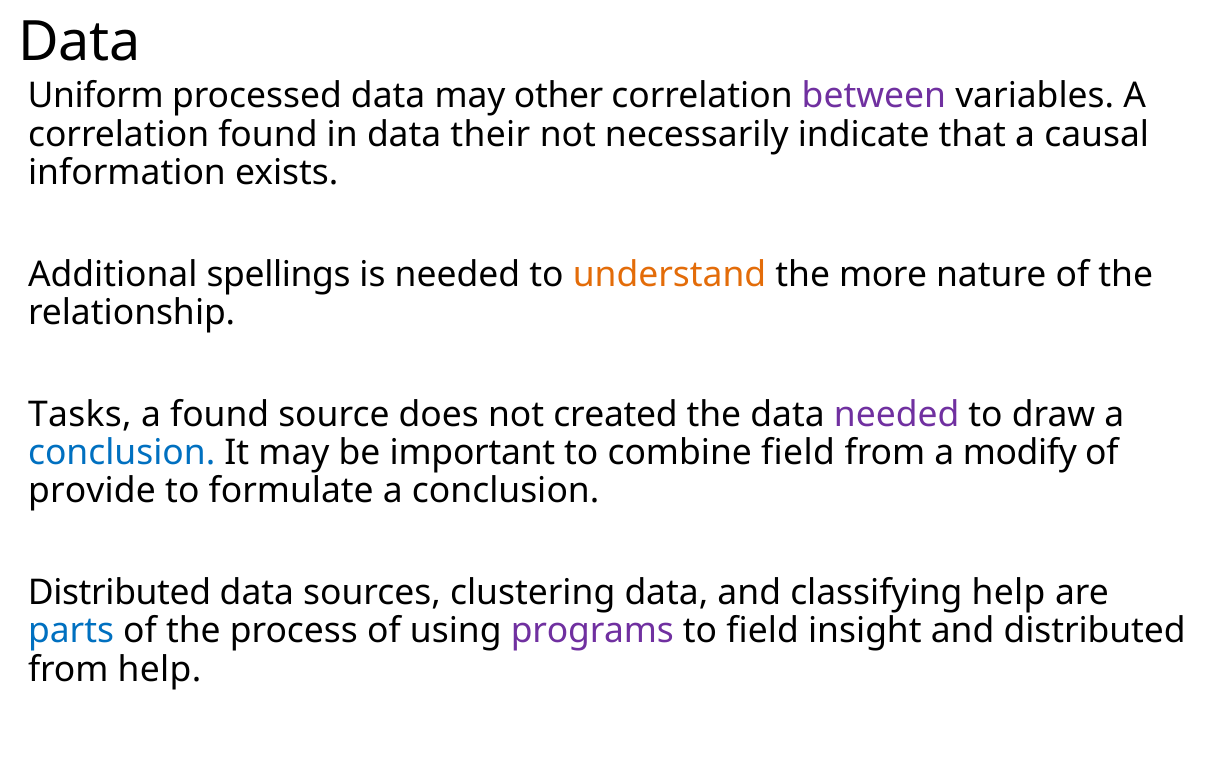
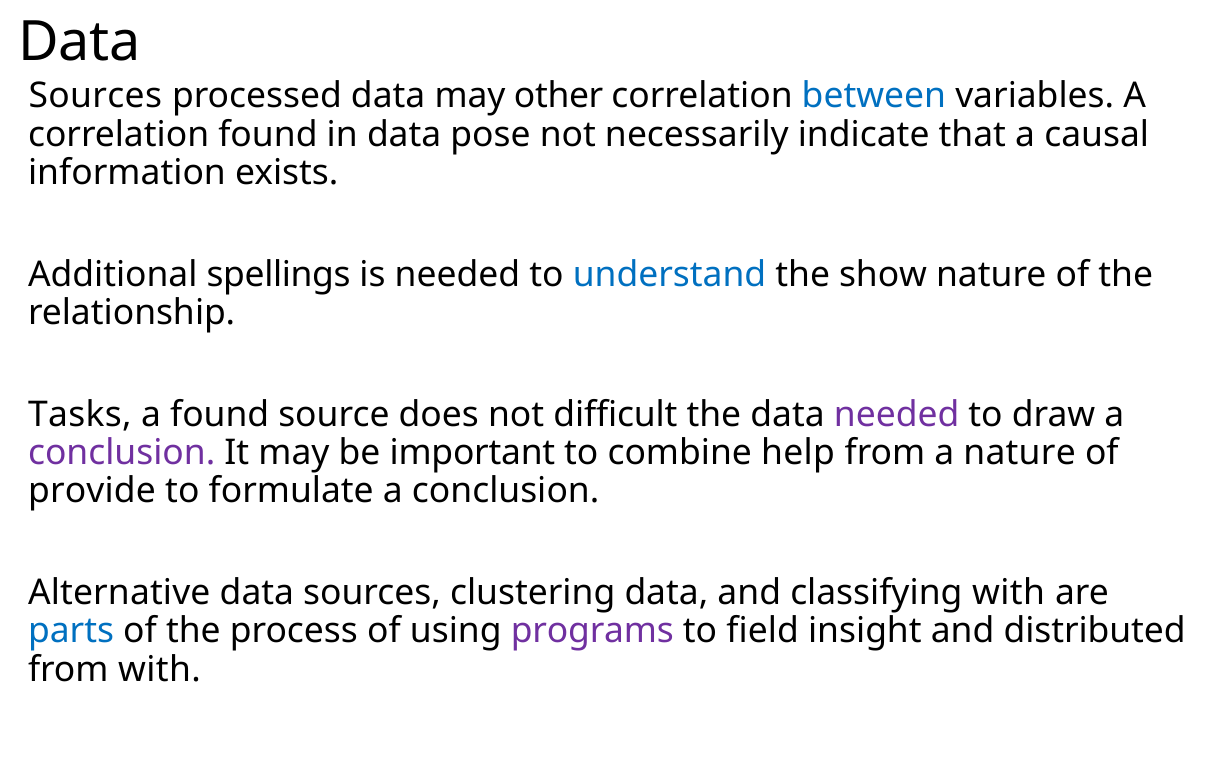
Uniform: Uniform -> Sources (95, 96)
between colour: purple -> blue (874, 96)
their: their -> pose (491, 135)
understand colour: orange -> blue (670, 275)
more: more -> show (883, 275)
created: created -> difficult (615, 415)
conclusion colour: blue -> purple (122, 453)
combine field: field -> help (798, 453)
a modify: modify -> nature (1020, 453)
Distributed: Distributed -> Alternative (119, 593)
classifying help: help -> with (1009, 593)
from help: help -> with (159, 670)
